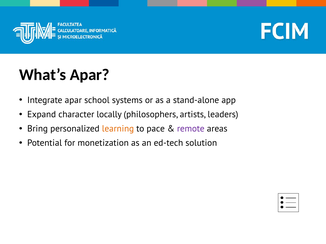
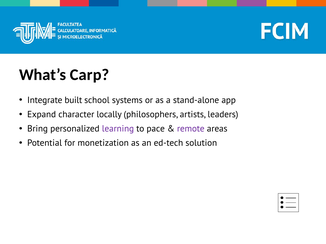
What’s Apar: Apar -> Carp (90, 75)
Integrate apar: apar -> built (73, 100)
learning colour: orange -> purple (118, 129)
